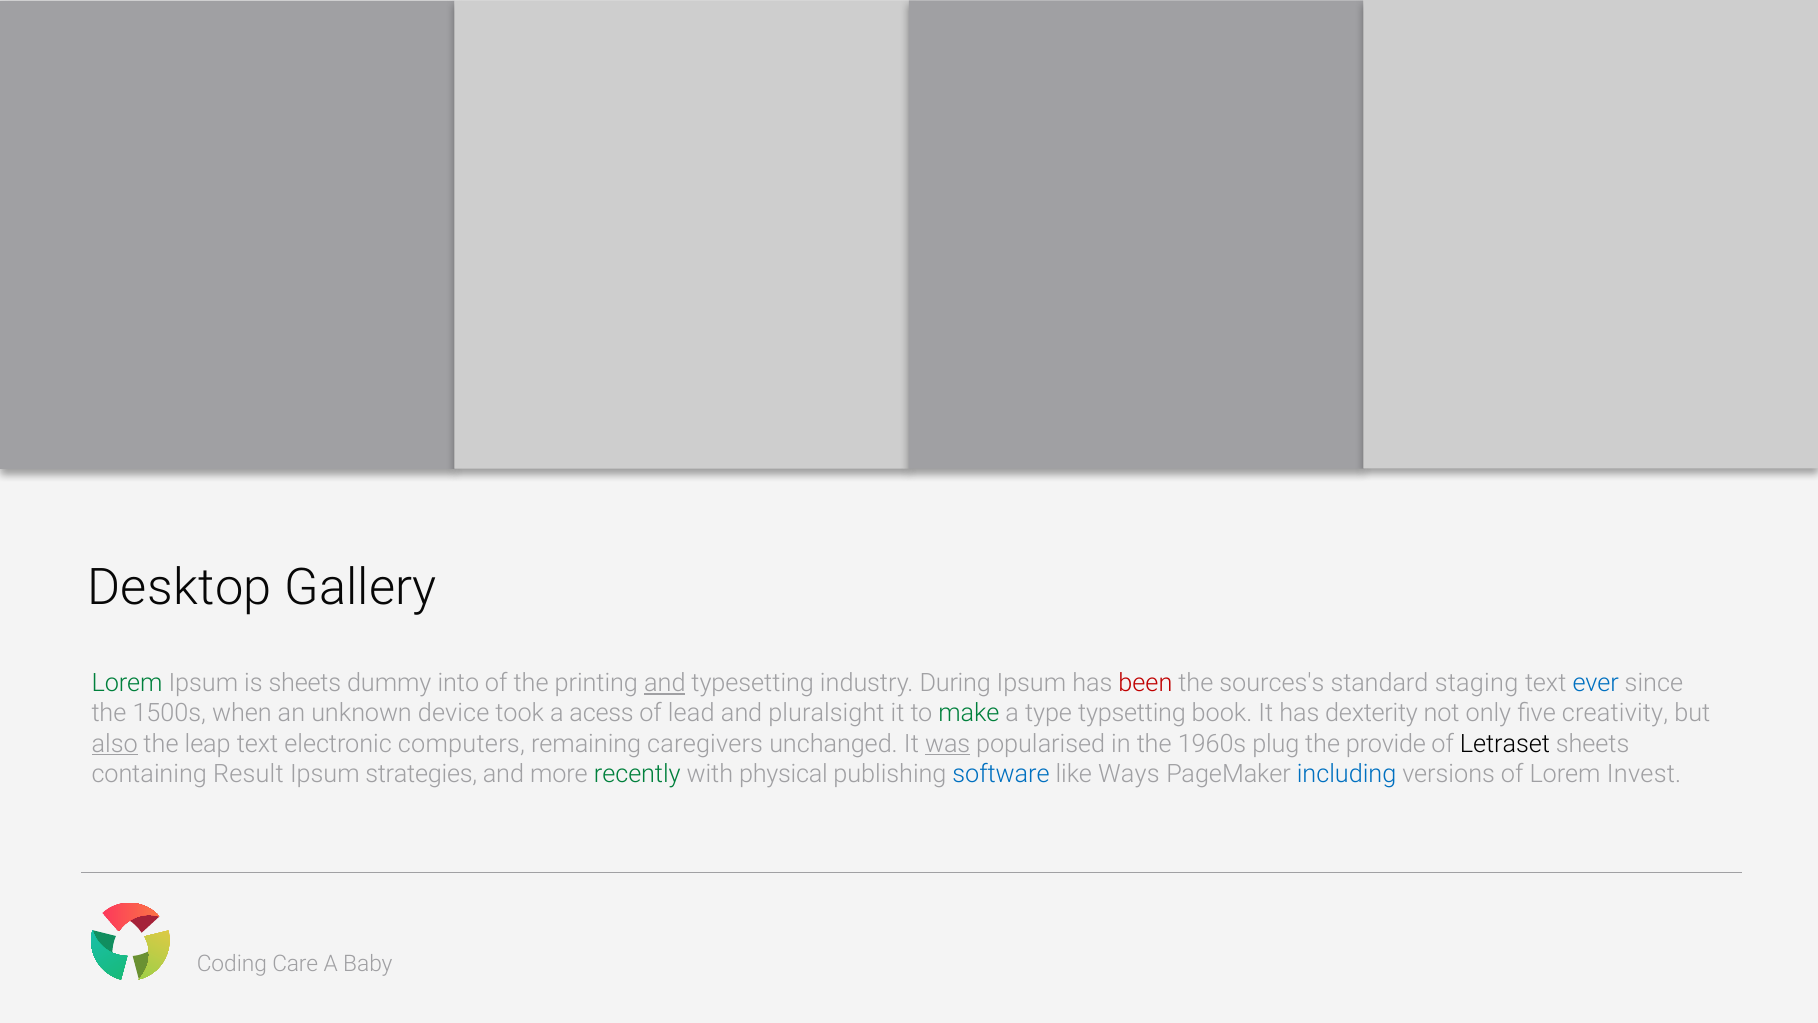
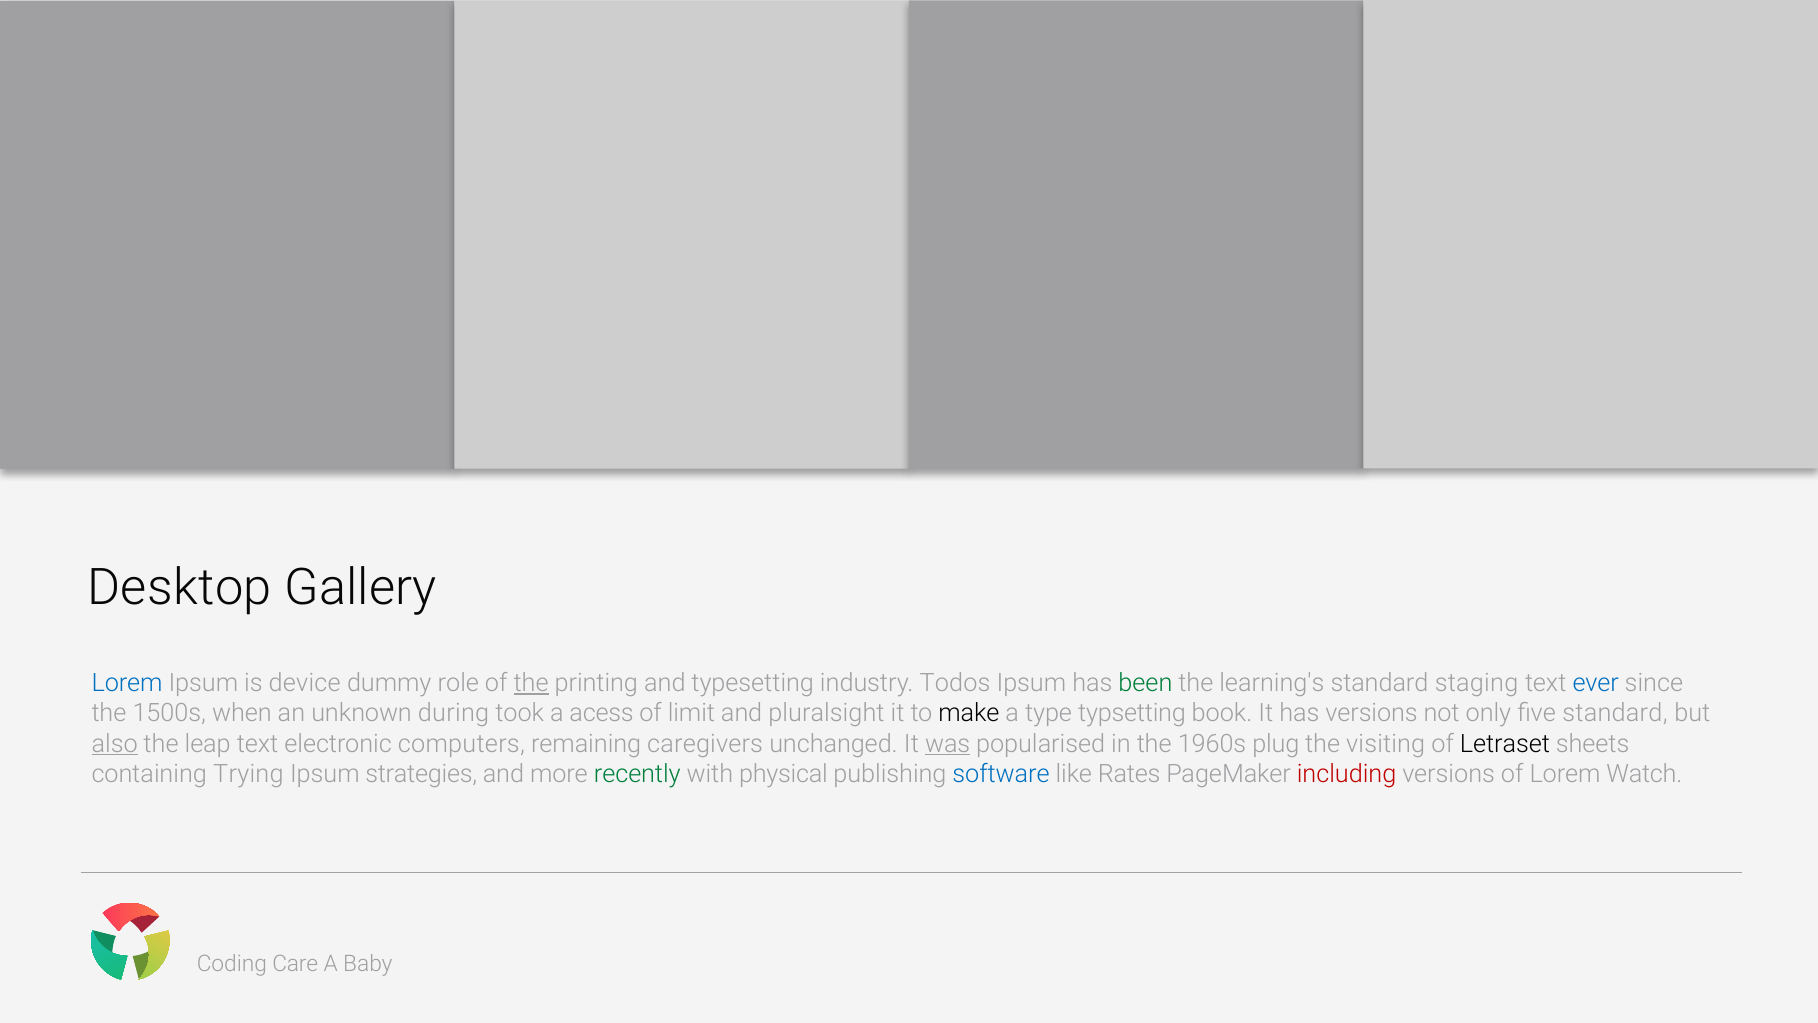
Lorem colour: green -> blue (127, 683)
is sheets: sheets -> device (305, 683)
into: into -> role (458, 683)
the underline: none -> present (531, 683)
and underline: present -> none (665, 683)
During: During -> Todos (955, 683)
been colour: red -> green (1145, 683)
sources's: sources's -> learning's (1272, 683)
device: device -> during (454, 713)
lead: lead -> limit (691, 713)
make colour: green -> black (969, 713)
has dexterity: dexterity -> versions (1371, 713)
five creativity: creativity -> standard (1615, 713)
provide: provide -> visiting (1386, 743)
Result: Result -> Trying (248, 774)
Ways: Ways -> Rates (1129, 774)
including colour: blue -> red (1347, 774)
Invest: Invest -> Watch (1644, 774)
